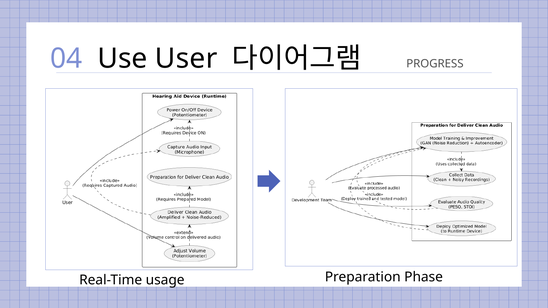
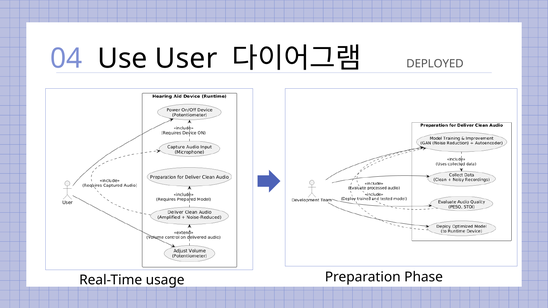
PROGRESS: PROGRESS -> DEPLOYED (435, 64)
